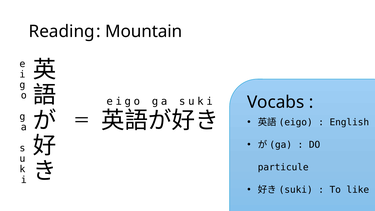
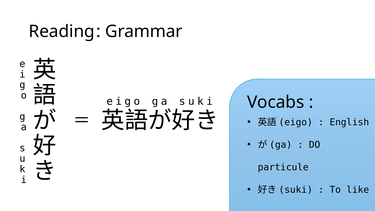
Mountain: Mountain -> Grammar (144, 32)
